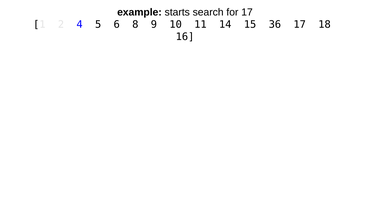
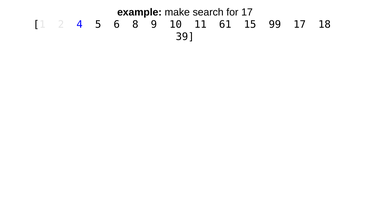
starts: starts -> make (177, 12)
14: 14 -> 61 (225, 25)
36: 36 -> 99 (275, 25)
16: 16 -> 39 (185, 37)
